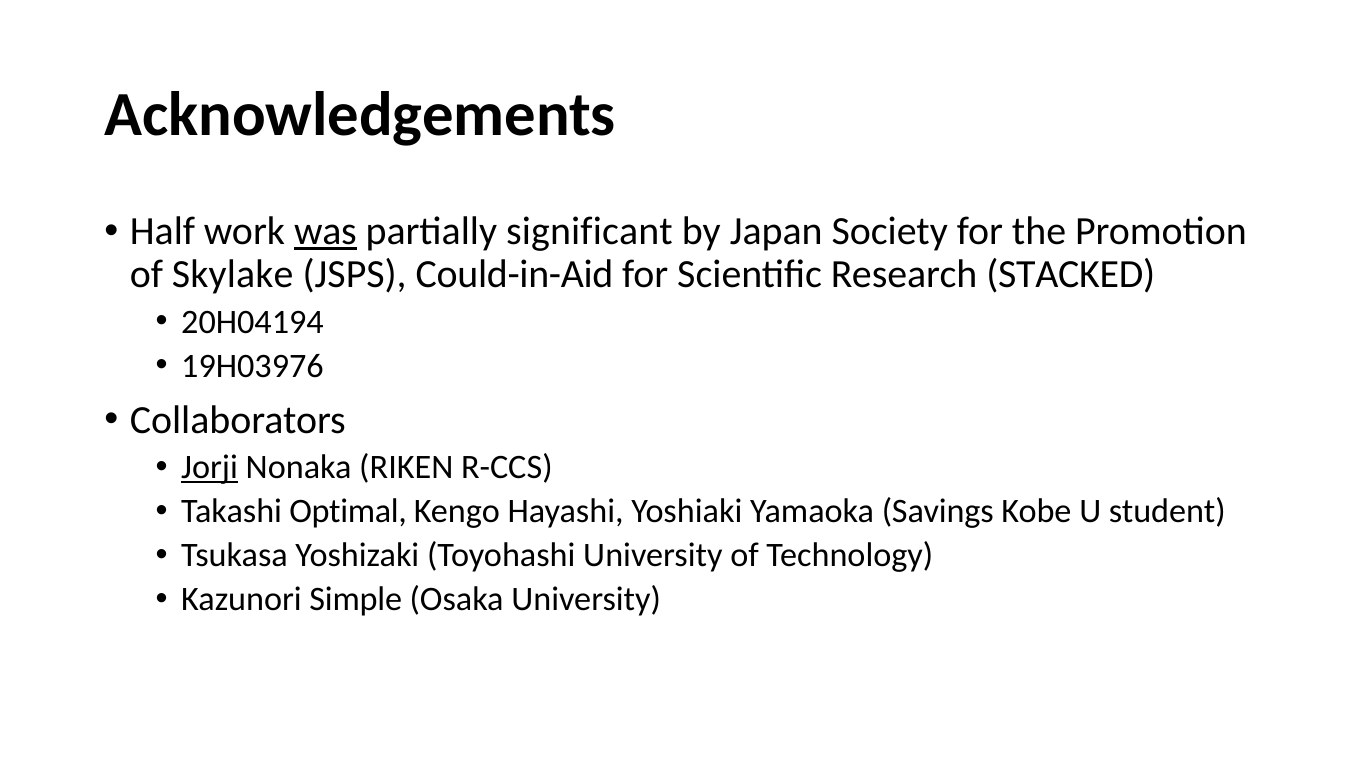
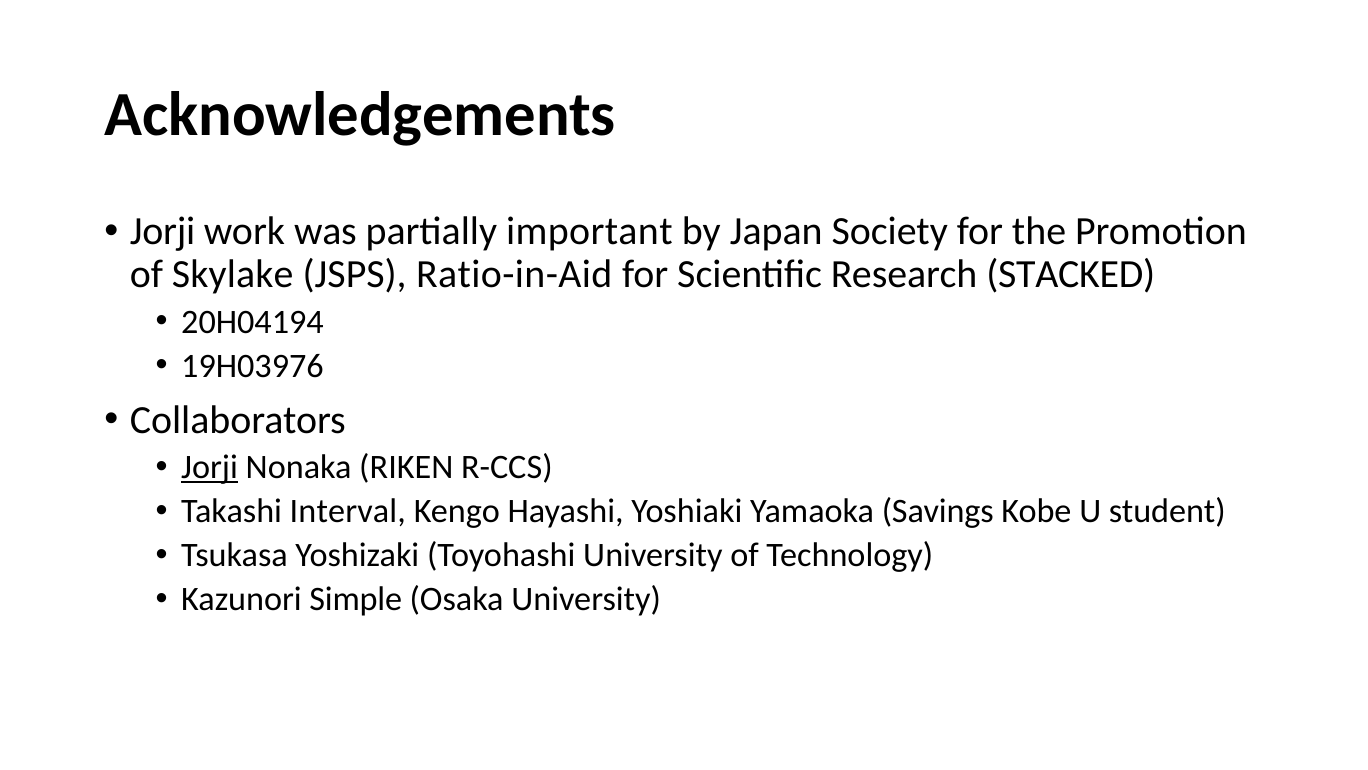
Half: Half -> Jorji (163, 231)
was underline: present -> none (325, 231)
significant: significant -> important (589, 231)
Could-in-Aid: Could-in-Aid -> Ratio-in-Aid (514, 274)
Optimal: Optimal -> Interval (348, 511)
